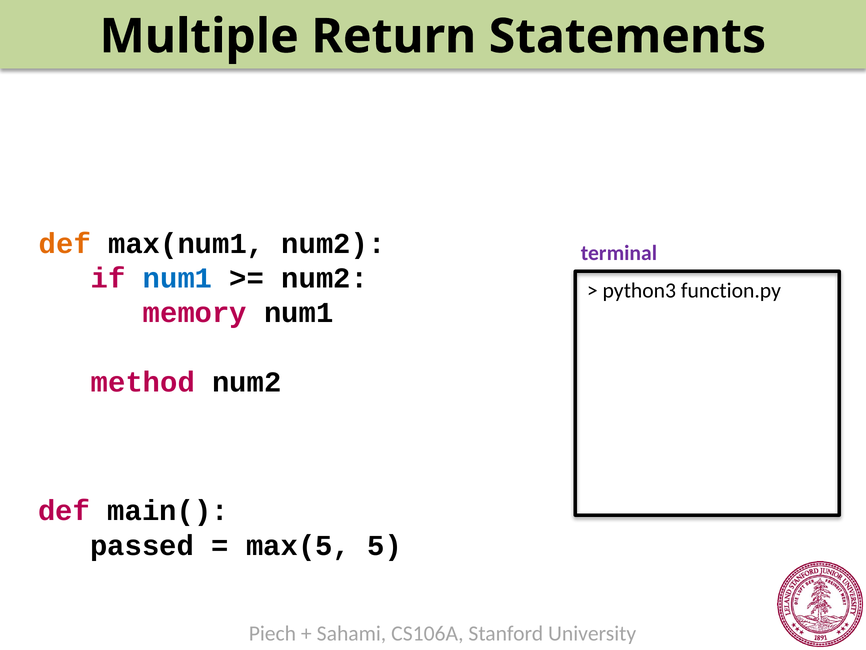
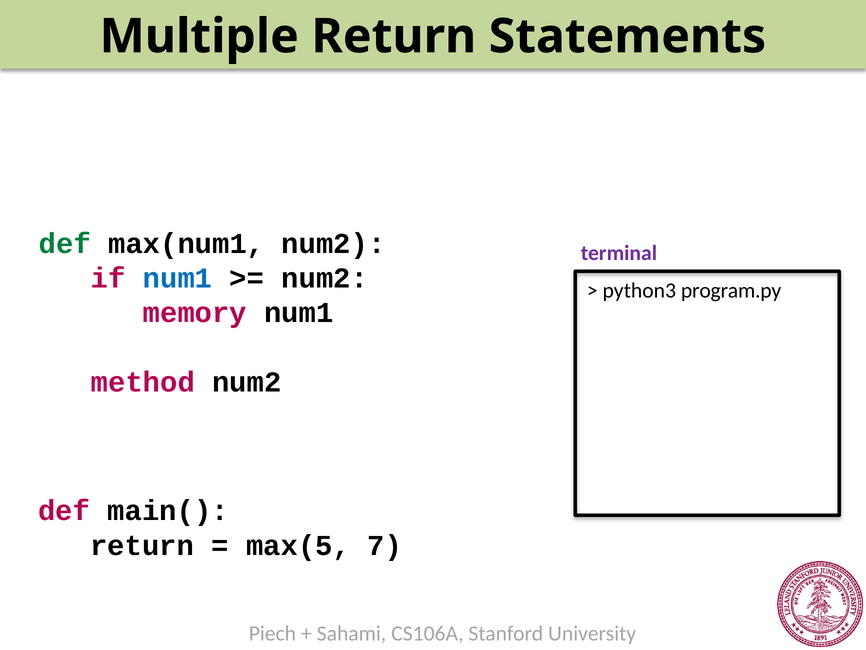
def colour: orange -> green (65, 243)
function.py: function.py -> program.py (731, 290)
passed: passed -> return (142, 545)
5: 5 -> 7 (385, 545)
